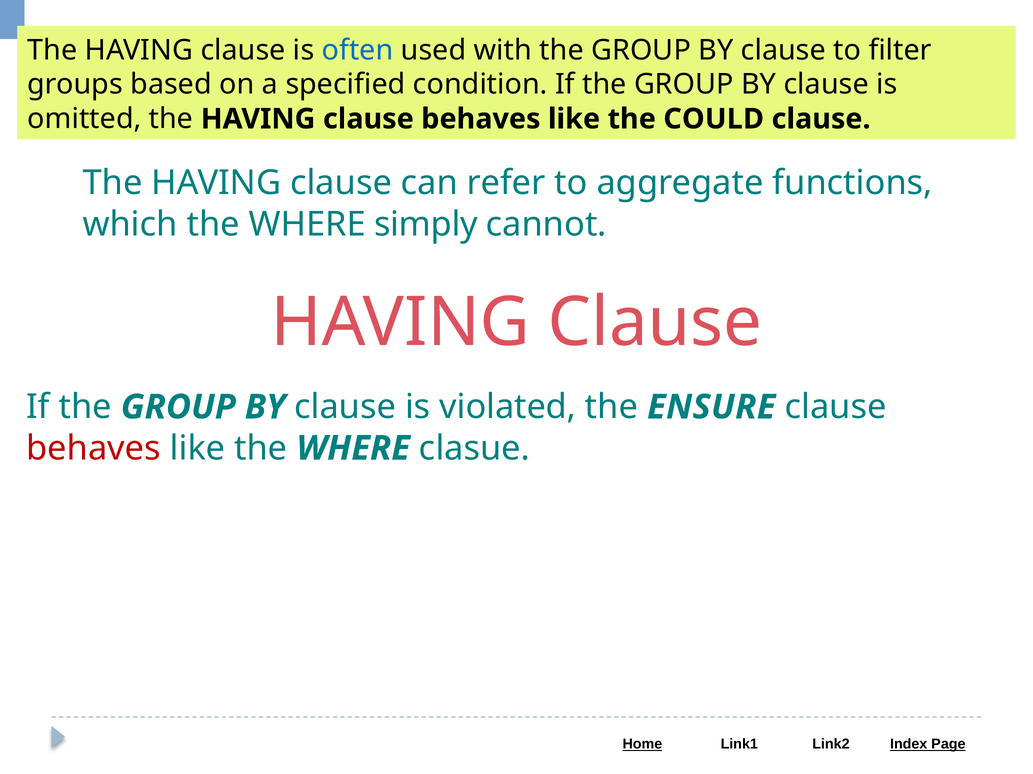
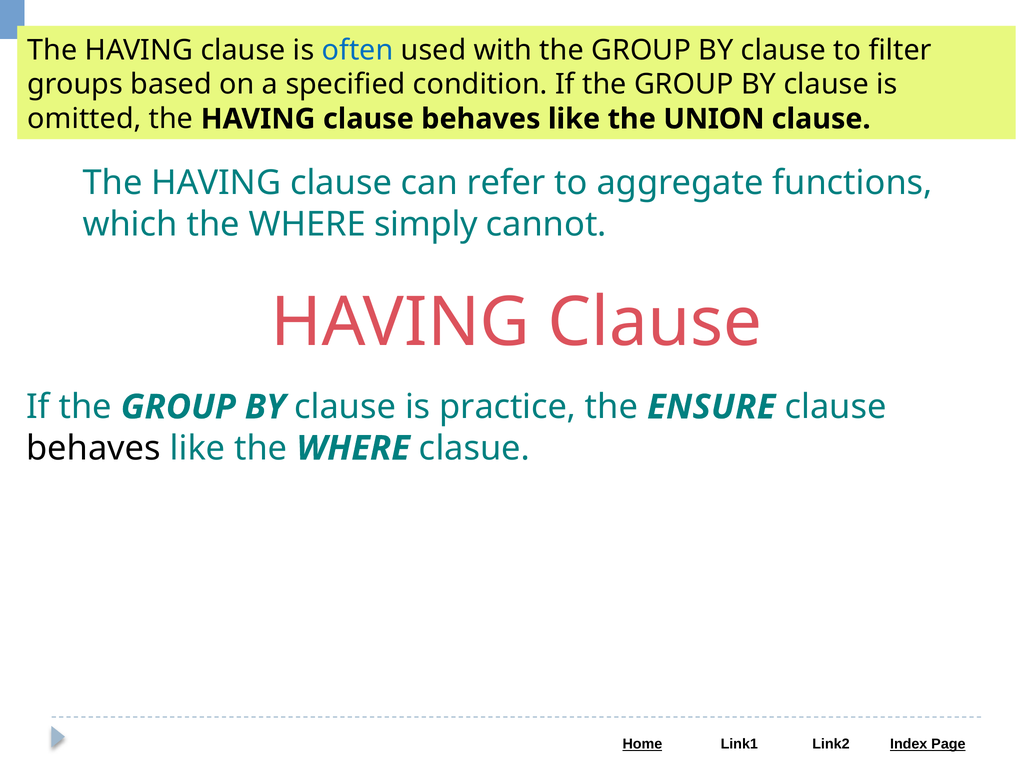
COULD: COULD -> UNION (714, 119)
violated: violated -> practice (508, 407)
behaves colour: red -> black (94, 449)
